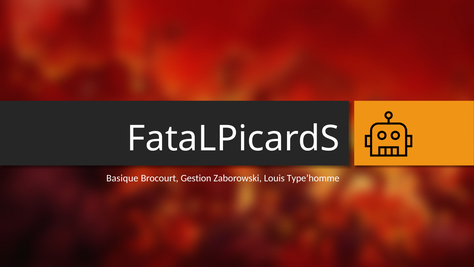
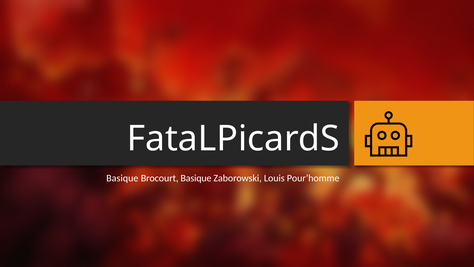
Brocourt Gestion: Gestion -> Basique (196, 178)
Type’homme: Type’homme -> Pour’homme (313, 178)
